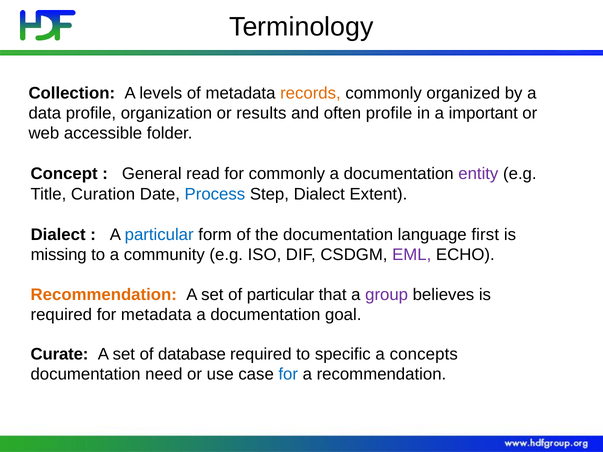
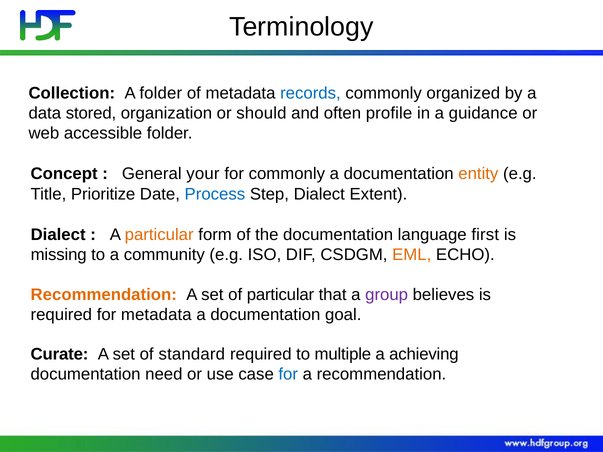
A levels: levels -> folder (161, 93)
records colour: orange -> blue (310, 93)
data profile: profile -> stored (91, 113)
results: results -> should (261, 113)
important: important -> guidance (483, 113)
read: read -> your (203, 174)
entity colour: purple -> orange (478, 174)
Curation: Curation -> Prioritize (103, 194)
particular colour: blue -> orange (159, 235)
EML colour: purple -> orange (412, 255)
database: database -> standard (192, 354)
specific: specific -> multiple (343, 354)
concepts: concepts -> achieving (424, 354)
